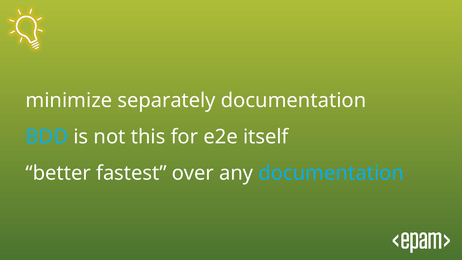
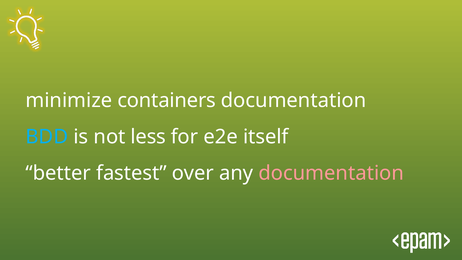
separately: separately -> containers (167, 100)
this: this -> less (148, 137)
documentation colour: light blue -> pink (331, 173)
